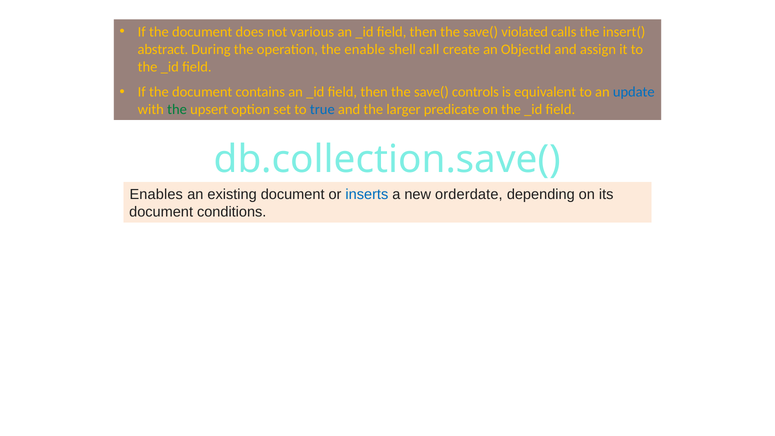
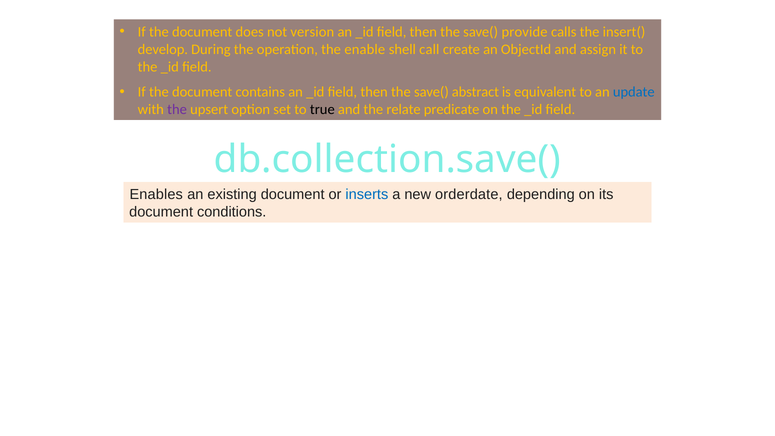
various: various -> version (312, 32)
violated: violated -> provide (525, 32)
abstract: abstract -> develop (163, 49)
controls: controls -> abstract (475, 92)
the colour: green -> purple (177, 109)
true colour: blue -> black (322, 109)
larger: larger -> relate (404, 109)
